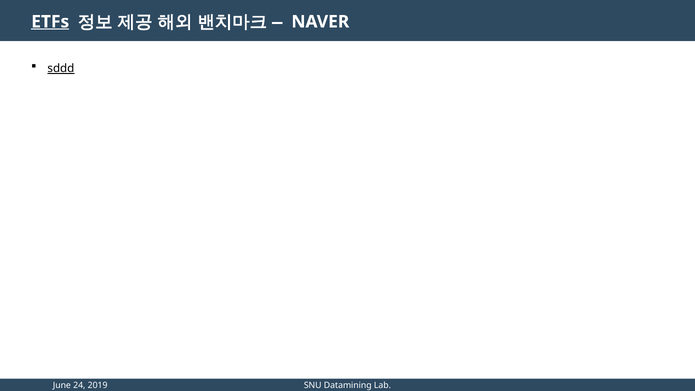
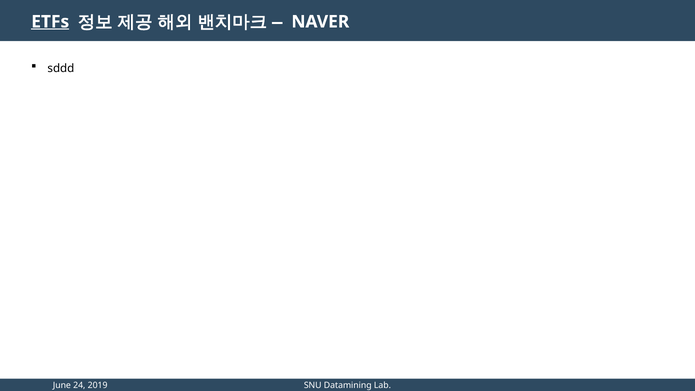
sddd underline: present -> none (61, 69)
